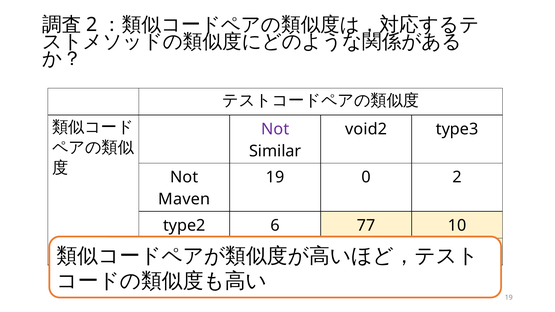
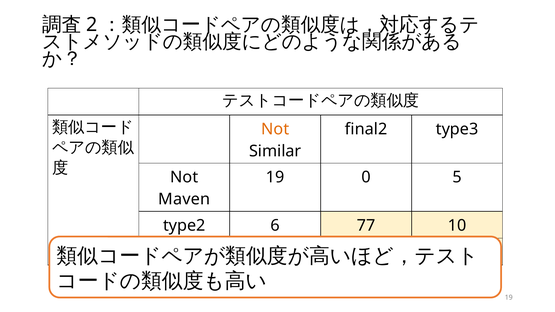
Not colour: purple -> orange (275, 129)
void2: void2 -> final2 (366, 129)
0 2: 2 -> 5 (457, 177)
